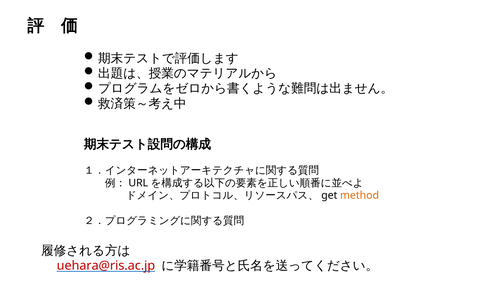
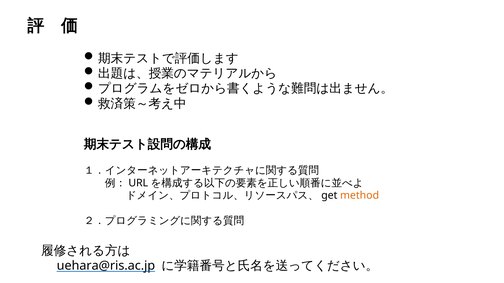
uehara@ris.ac.jp colour: red -> black (106, 266)
